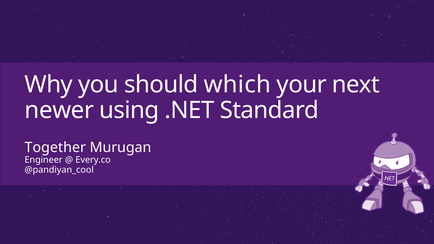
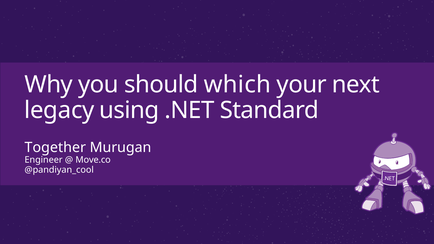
newer: newer -> legacy (59, 110)
Every.co: Every.co -> Move.co (93, 160)
